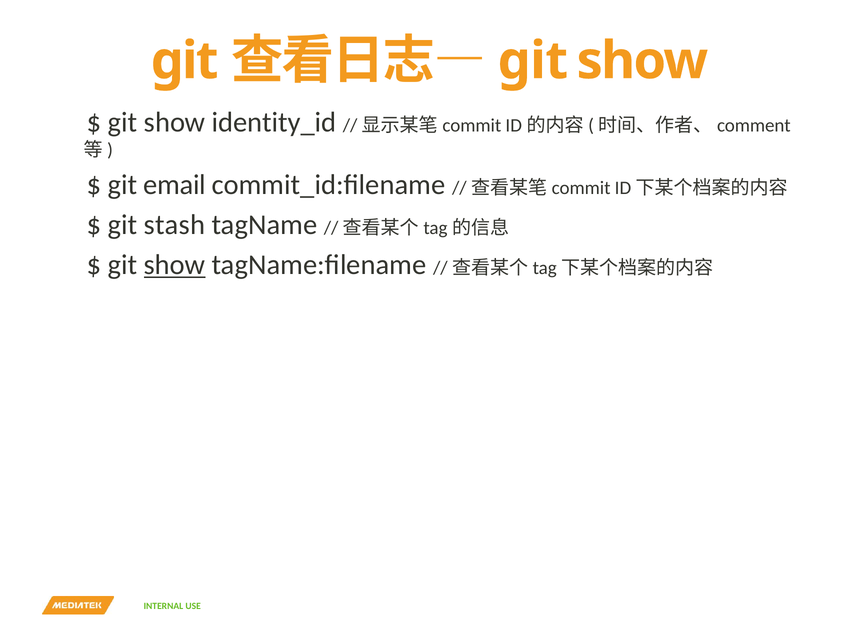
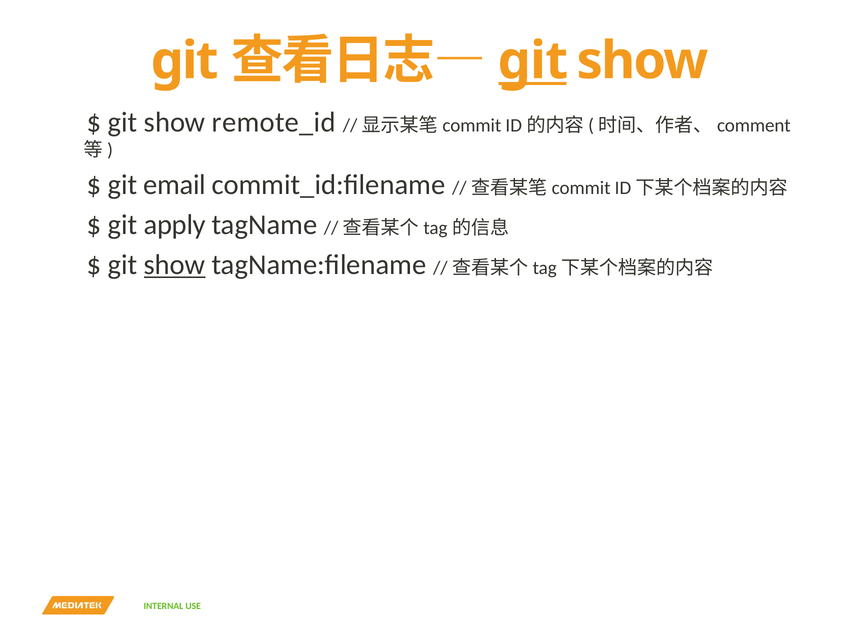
git underline: none -> present (533, 61)
identity_id: identity_id -> remote_id (274, 122)
stash: stash -> apply (175, 225)
